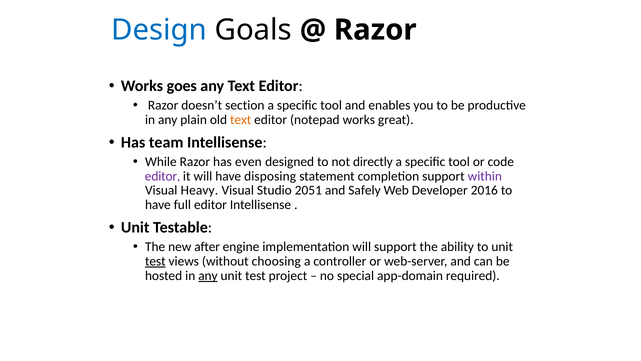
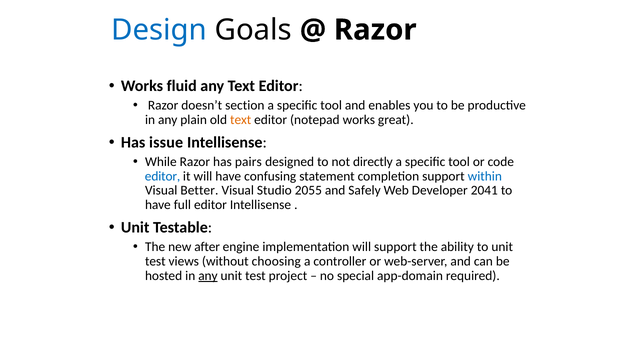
goes: goes -> fluid (182, 86)
team: team -> issue (166, 142)
even: even -> pairs (248, 161)
editor colour: purple -> blue (163, 176)
disposing: disposing -> confusing (270, 176)
within colour: purple -> blue (485, 176)
Heavy: Heavy -> Better (199, 190)
2051: 2051 -> 2055 (308, 190)
2016: 2016 -> 2041 (484, 190)
test underline: present -> none (155, 261)
